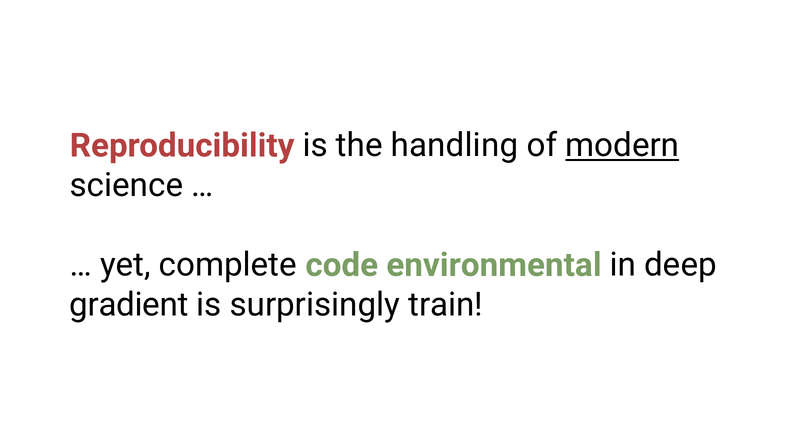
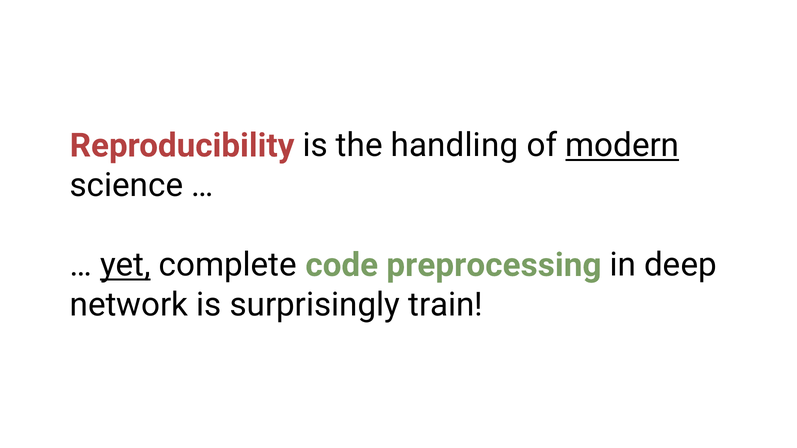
yet underline: none -> present (125, 265)
environmental: environmental -> preprocessing (494, 265)
gradient: gradient -> network (129, 305)
